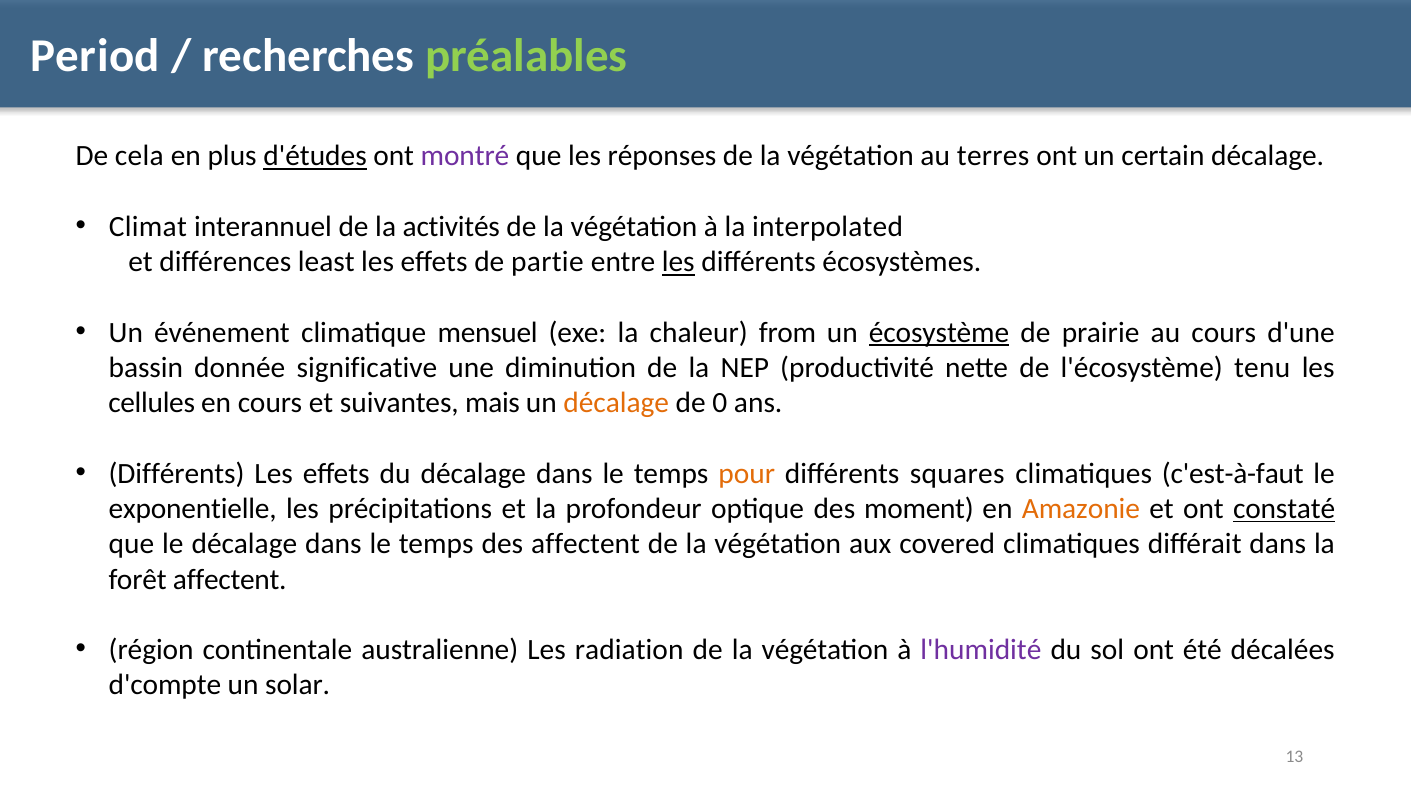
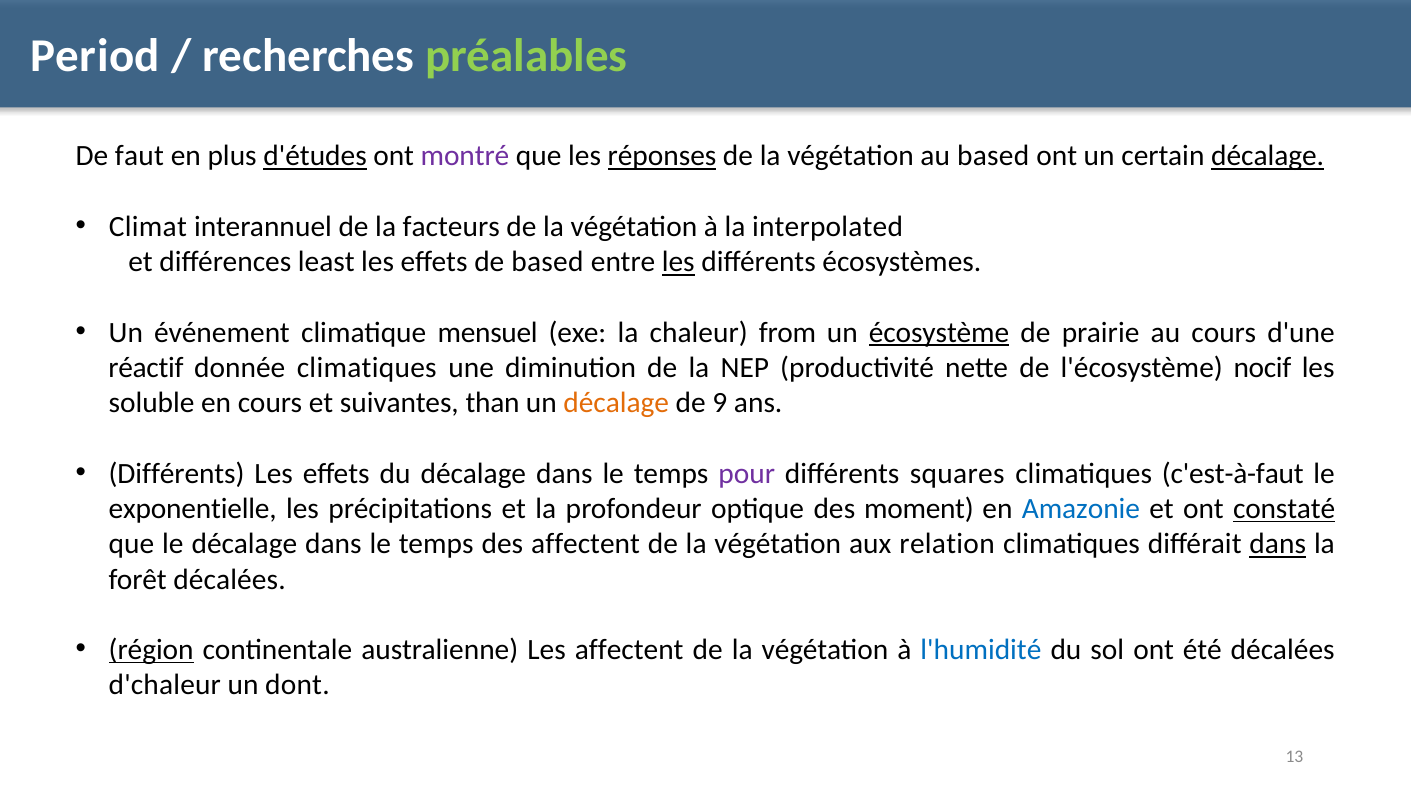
cela: cela -> faut (139, 156)
réponses underline: none -> present (662, 156)
au terres: terres -> based (993, 156)
décalage underline: none -> present (1268, 156)
activités: activités -> facteurs (451, 227)
de partie: partie -> based (547, 262)
bassin: bassin -> réactif (146, 368)
donnée significative: significative -> climatiques (367, 368)
tenu: tenu -> nocif (1262, 368)
cellules: cellules -> soluble (152, 403)
mais: mais -> than (493, 403)
0: 0 -> 9 (720, 403)
pour colour: orange -> purple (747, 474)
Amazonie colour: orange -> blue (1081, 509)
covered: covered -> relation (947, 545)
dans underline: none -> present (1278, 545)
forêt affectent: affectent -> décalées (230, 580)
région underline: none -> present (151, 650)
Les radiation: radiation -> affectent (629, 650)
l'humidité colour: purple -> blue (981, 650)
d'compte: d'compte -> d'chaleur (165, 686)
solar: solar -> dont (297, 686)
